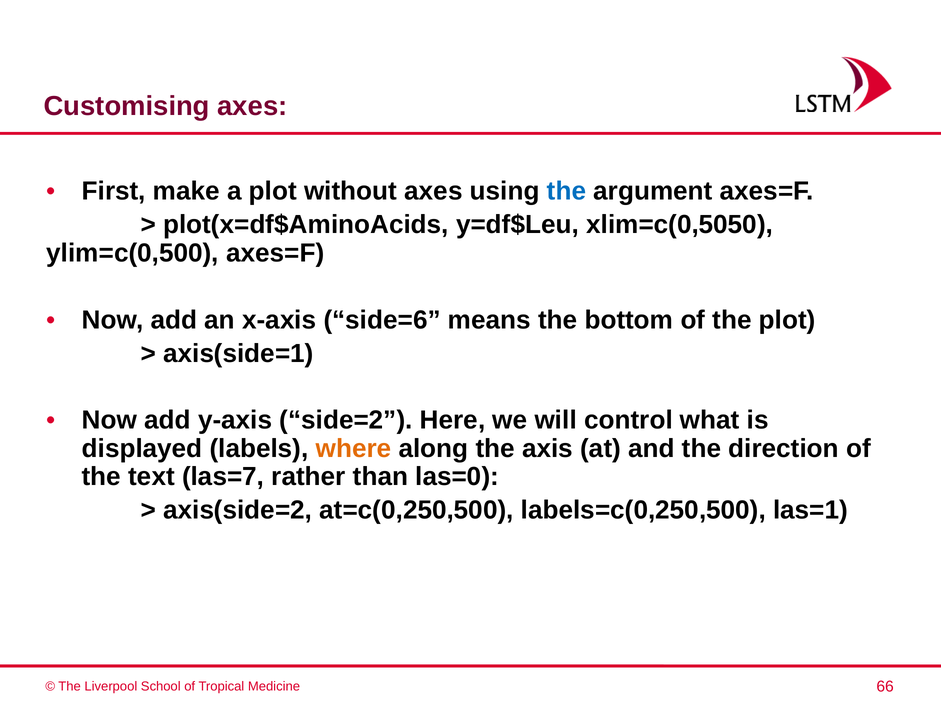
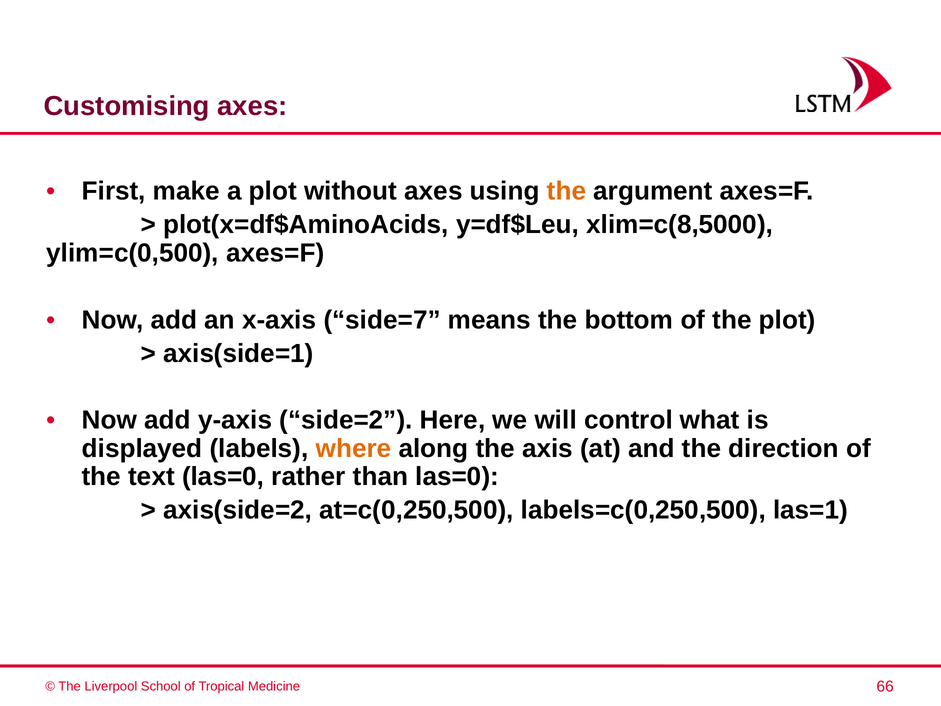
the colour: blue -> orange (567, 191)
xlim=c(0,5050: xlim=c(0,5050 -> xlim=c(8,5000 (680, 225)
side=6: side=6 -> side=7 (382, 320)
text las=7: las=7 -> las=0 (223, 477)
